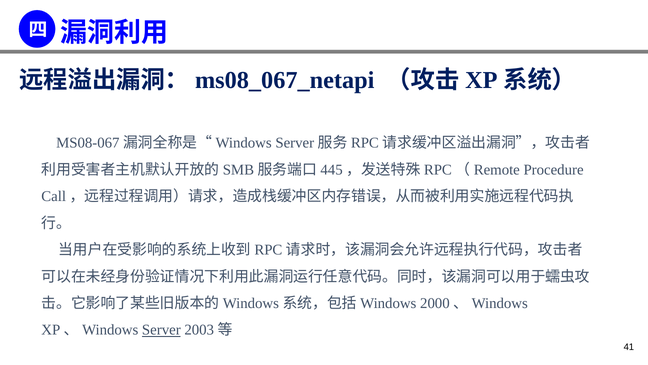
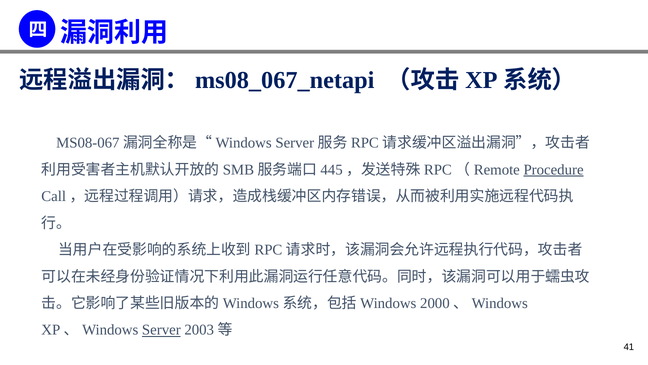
Procedure underline: none -> present (554, 169)
